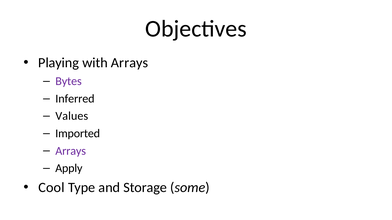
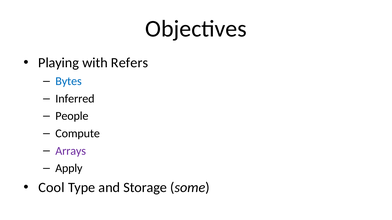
with Arrays: Arrays -> Refers (130, 63)
Bytes colour: purple -> blue (69, 81)
Values: Values -> People (72, 116)
Imported: Imported -> Compute (78, 134)
